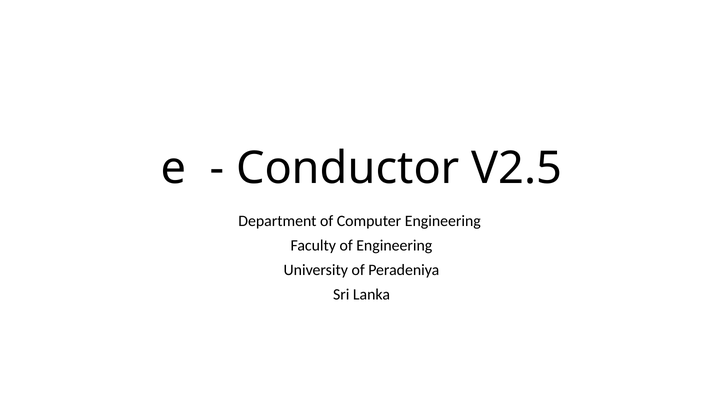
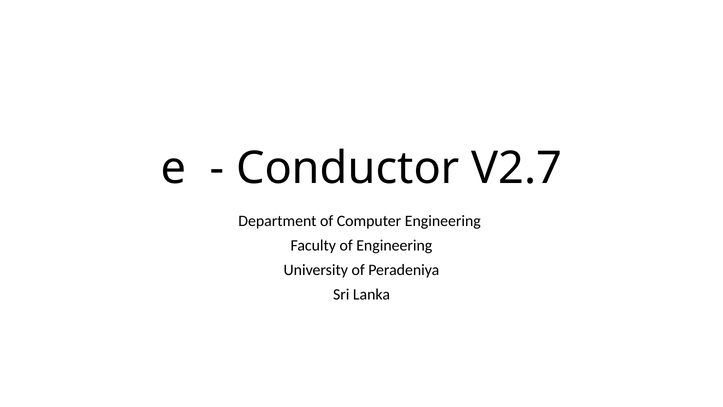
V2.5: V2.5 -> V2.7 (517, 168)
